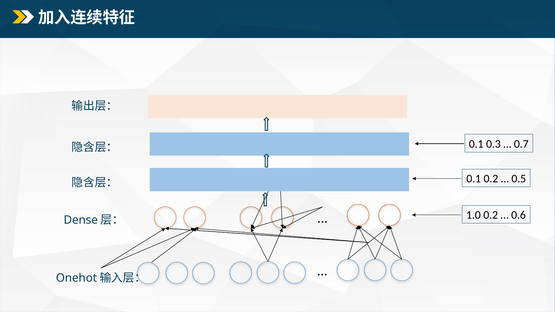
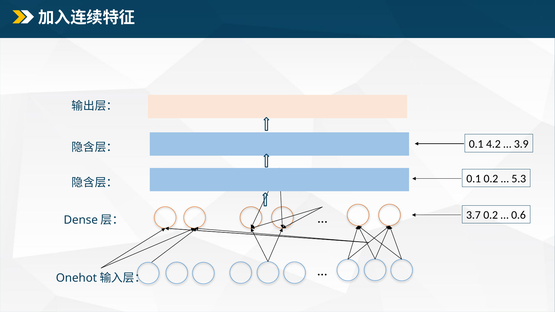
0.3: 0.3 -> 4.2 (493, 144)
0.7: 0.7 -> 3.9 (521, 144)
0.5: 0.5 -> 5.3 (519, 179)
1.0: 1.0 -> 3.7 (473, 215)
